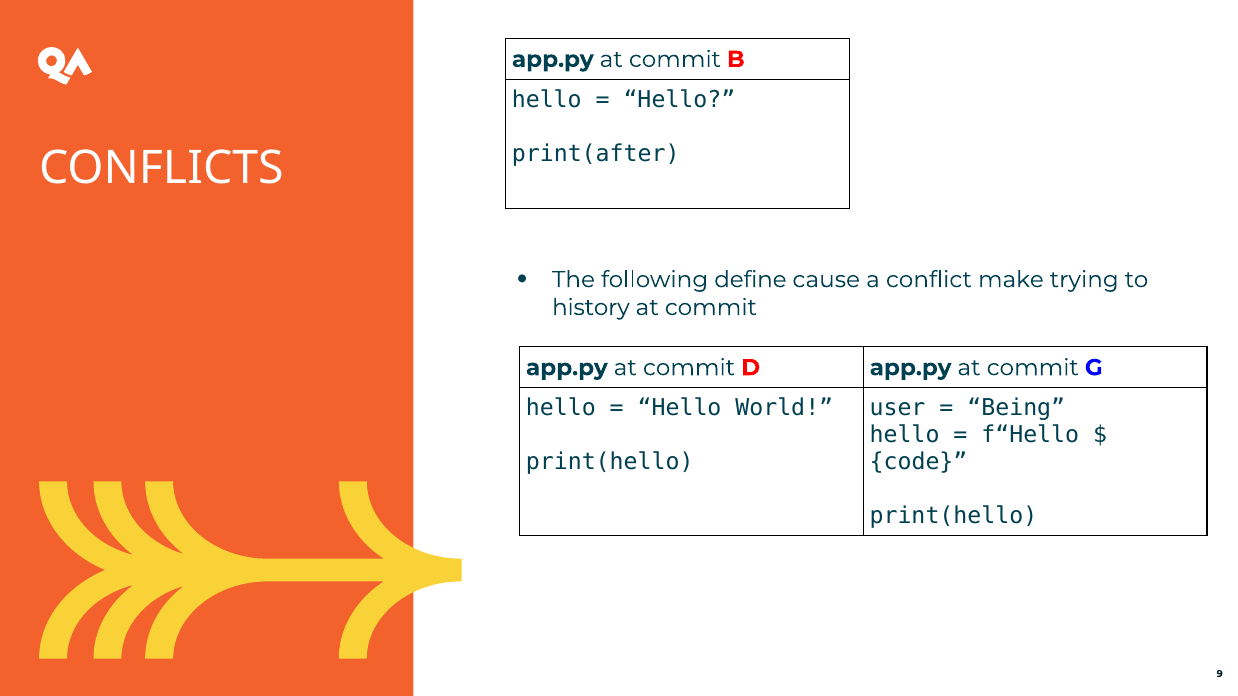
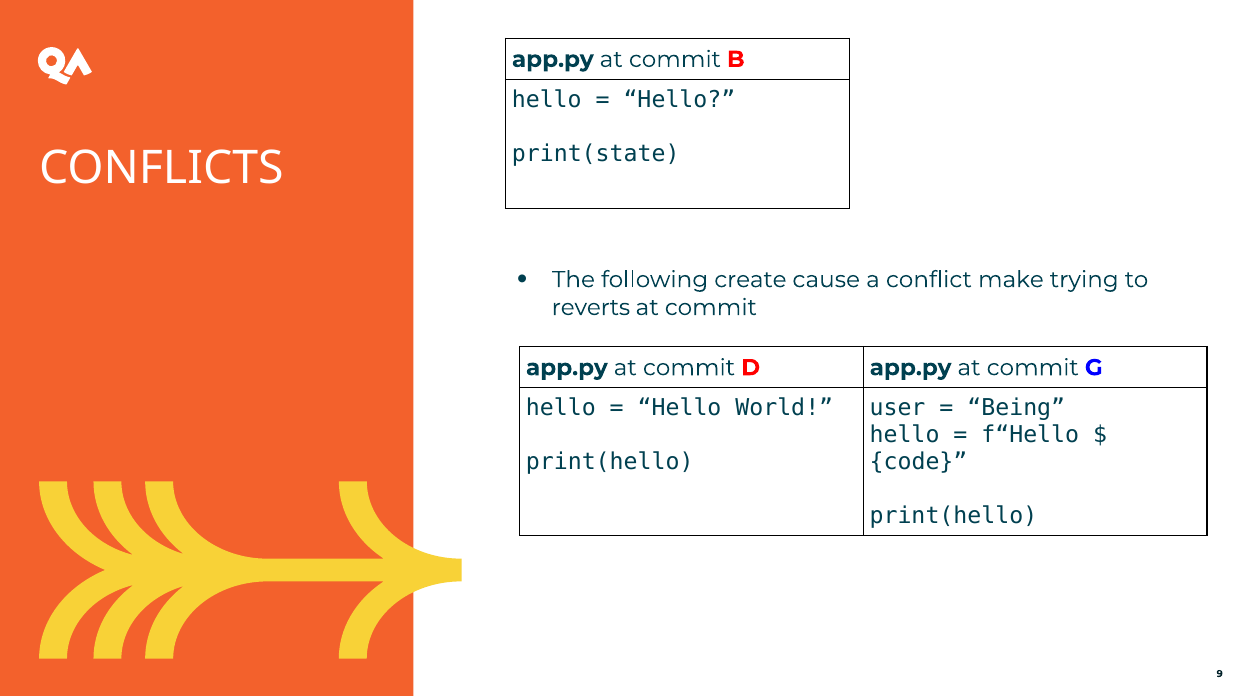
print(after: print(after -> print(state (596, 154)
define: define -> create (750, 280)
history: history -> reverts (591, 308)
